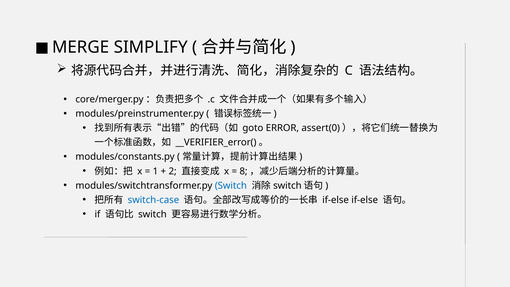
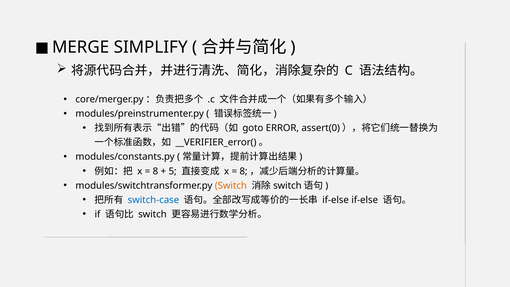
1: 1 -> 8 (155, 171)
2: 2 -> 5 (173, 171)
Switch colour: blue -> orange (231, 185)
